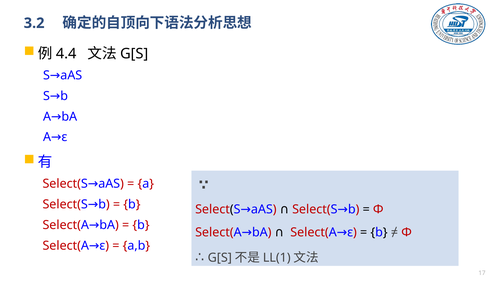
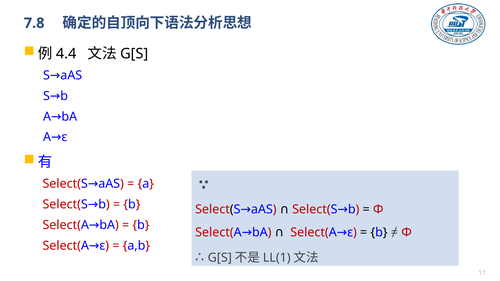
3.2: 3.2 -> 7.8 (34, 23)
